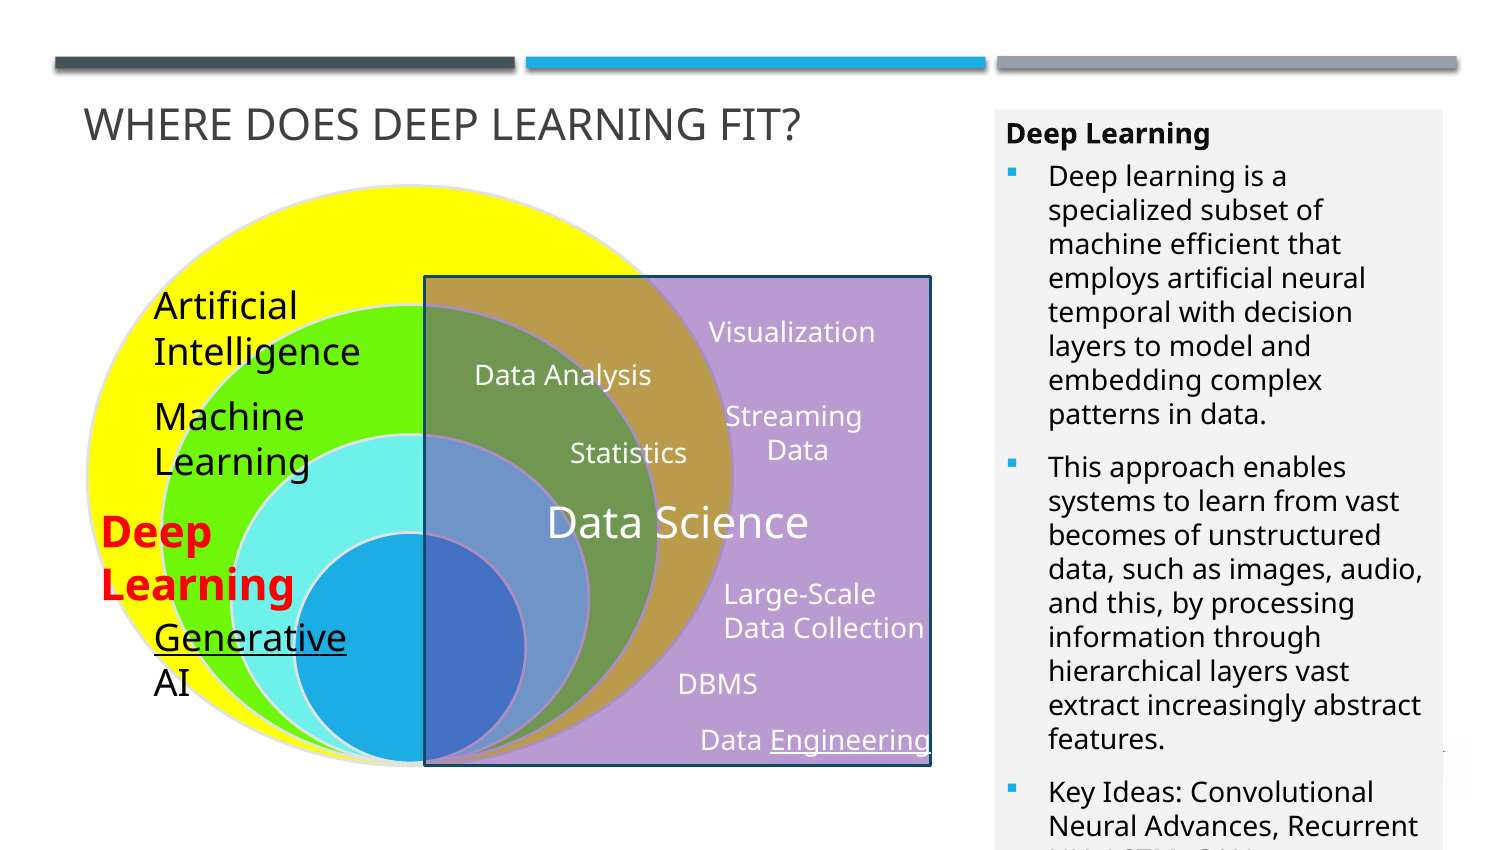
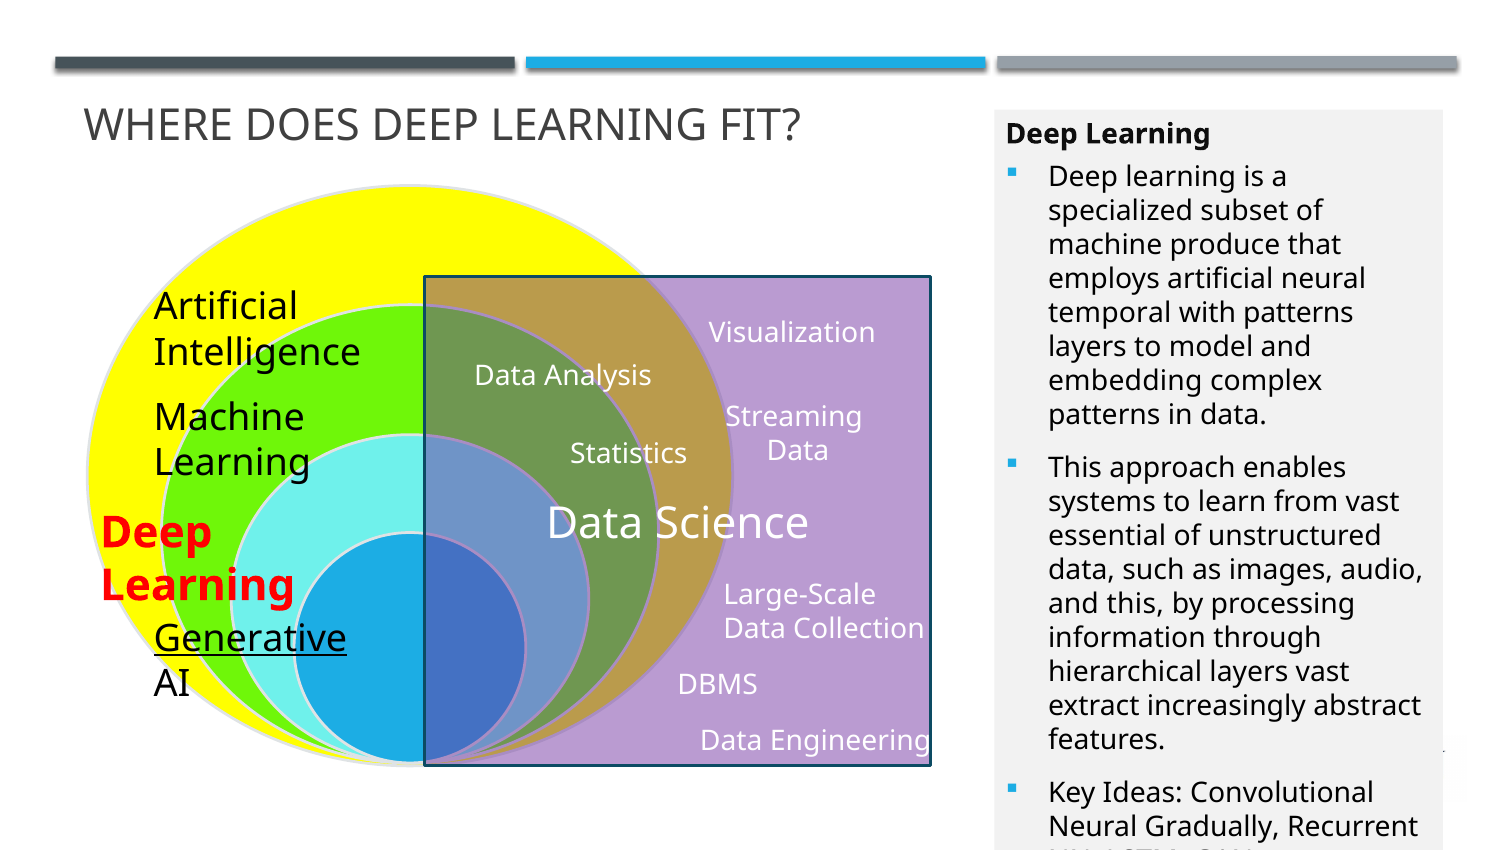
efficient: efficient -> produce (1225, 246)
with decision: decision -> patterns (1298, 314)
becomes: becomes -> essential (1107, 537)
Engineering underline: present -> none (851, 741)
Advances: Advances -> Gradually (1212, 828)
